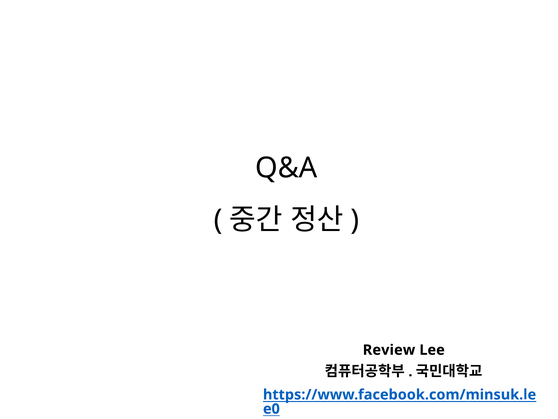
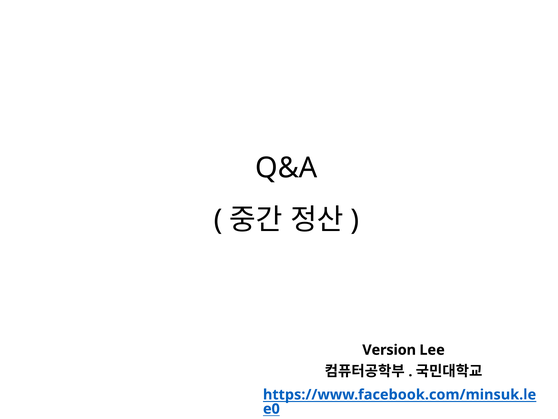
Review: Review -> Version (389, 350)
